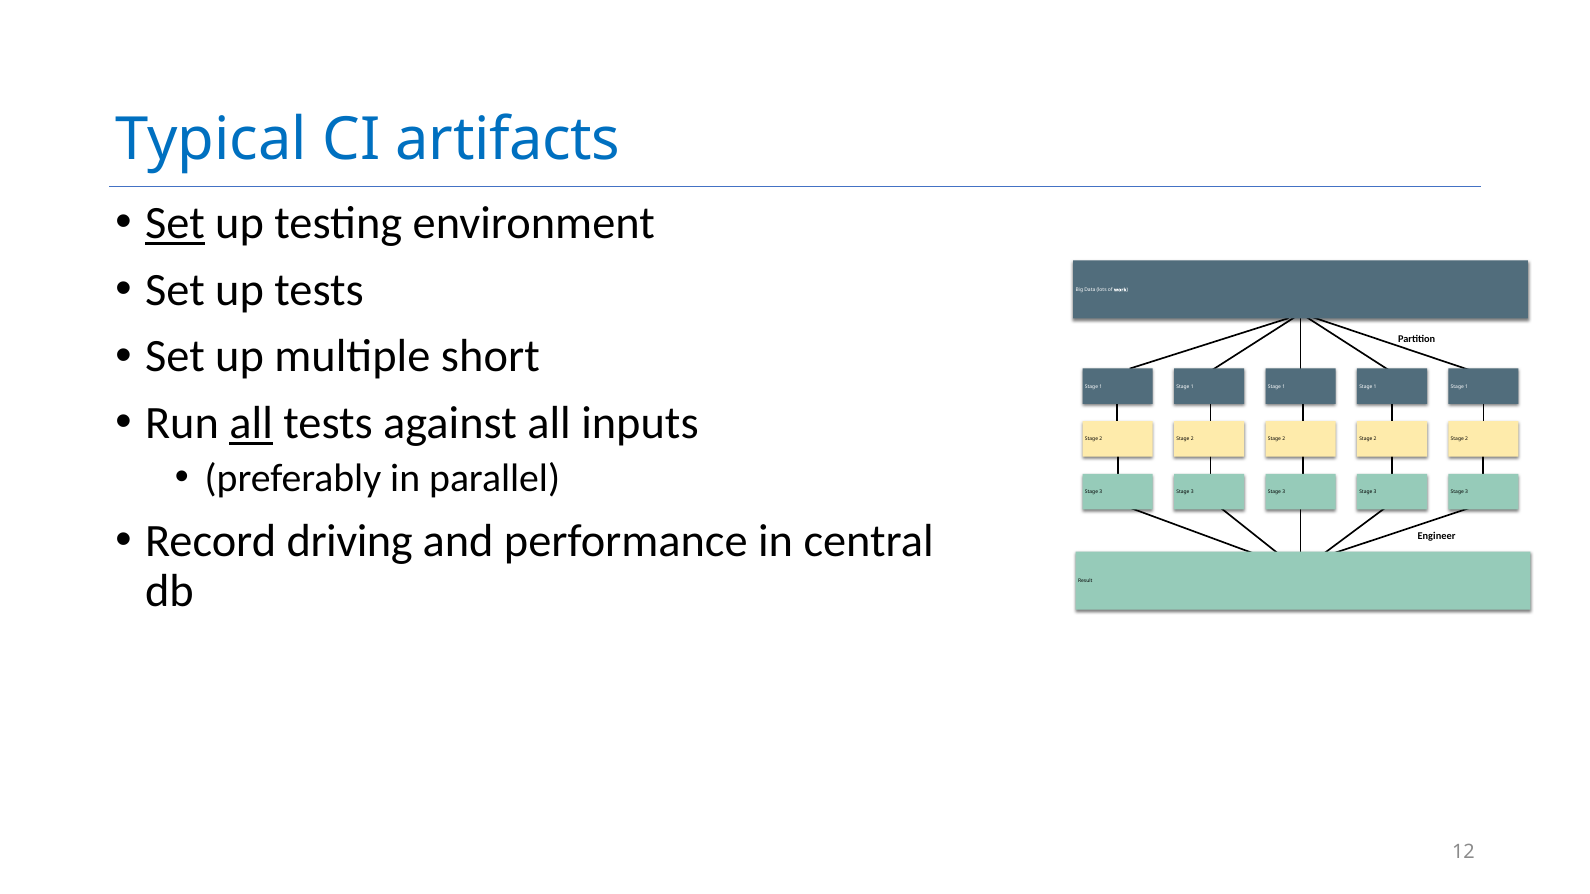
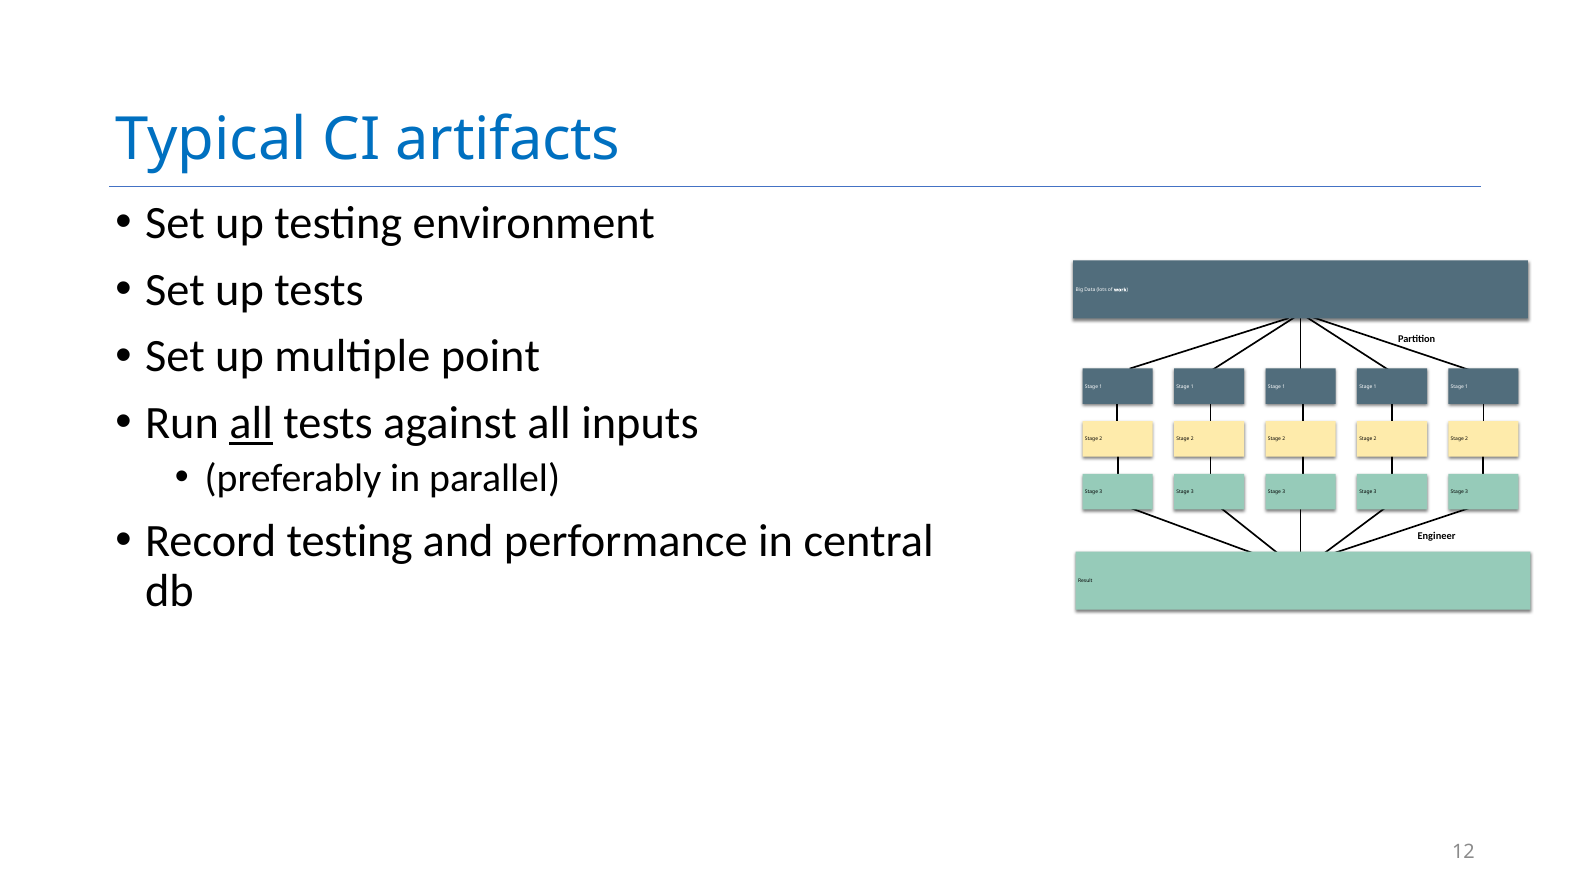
Set underline: present -> none (175, 223)
short: short -> point (490, 357)
Record driving: driving -> testing (350, 541)
